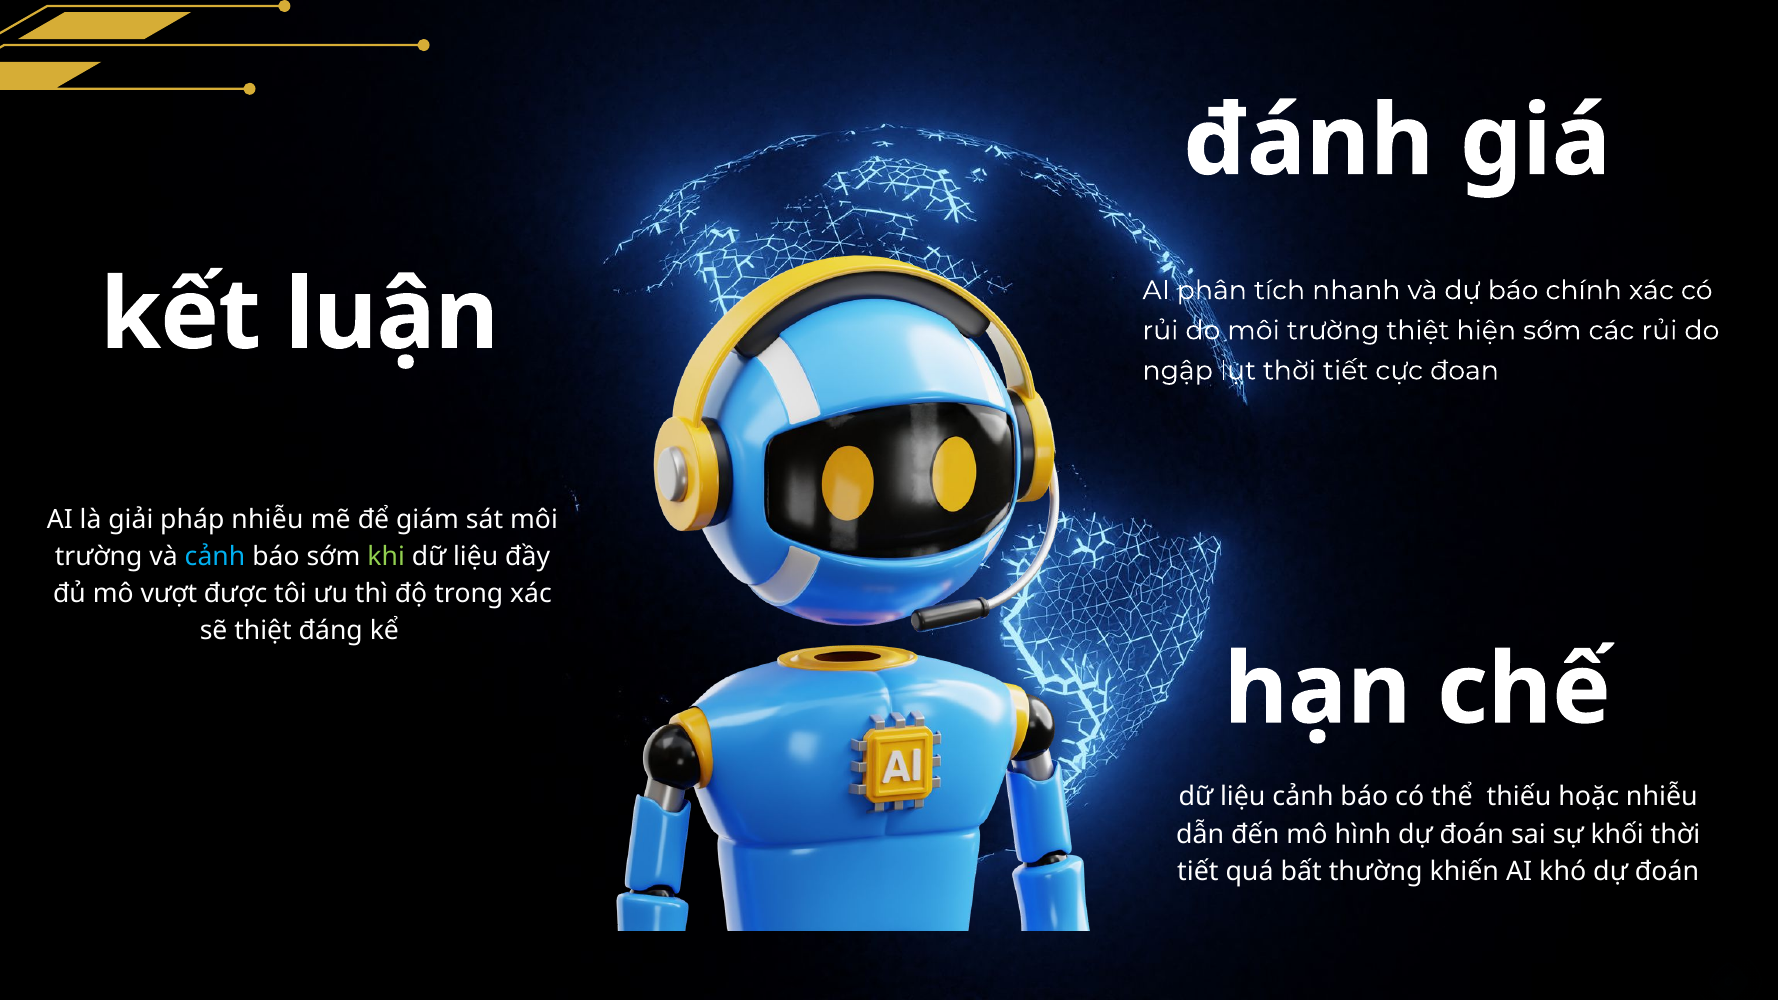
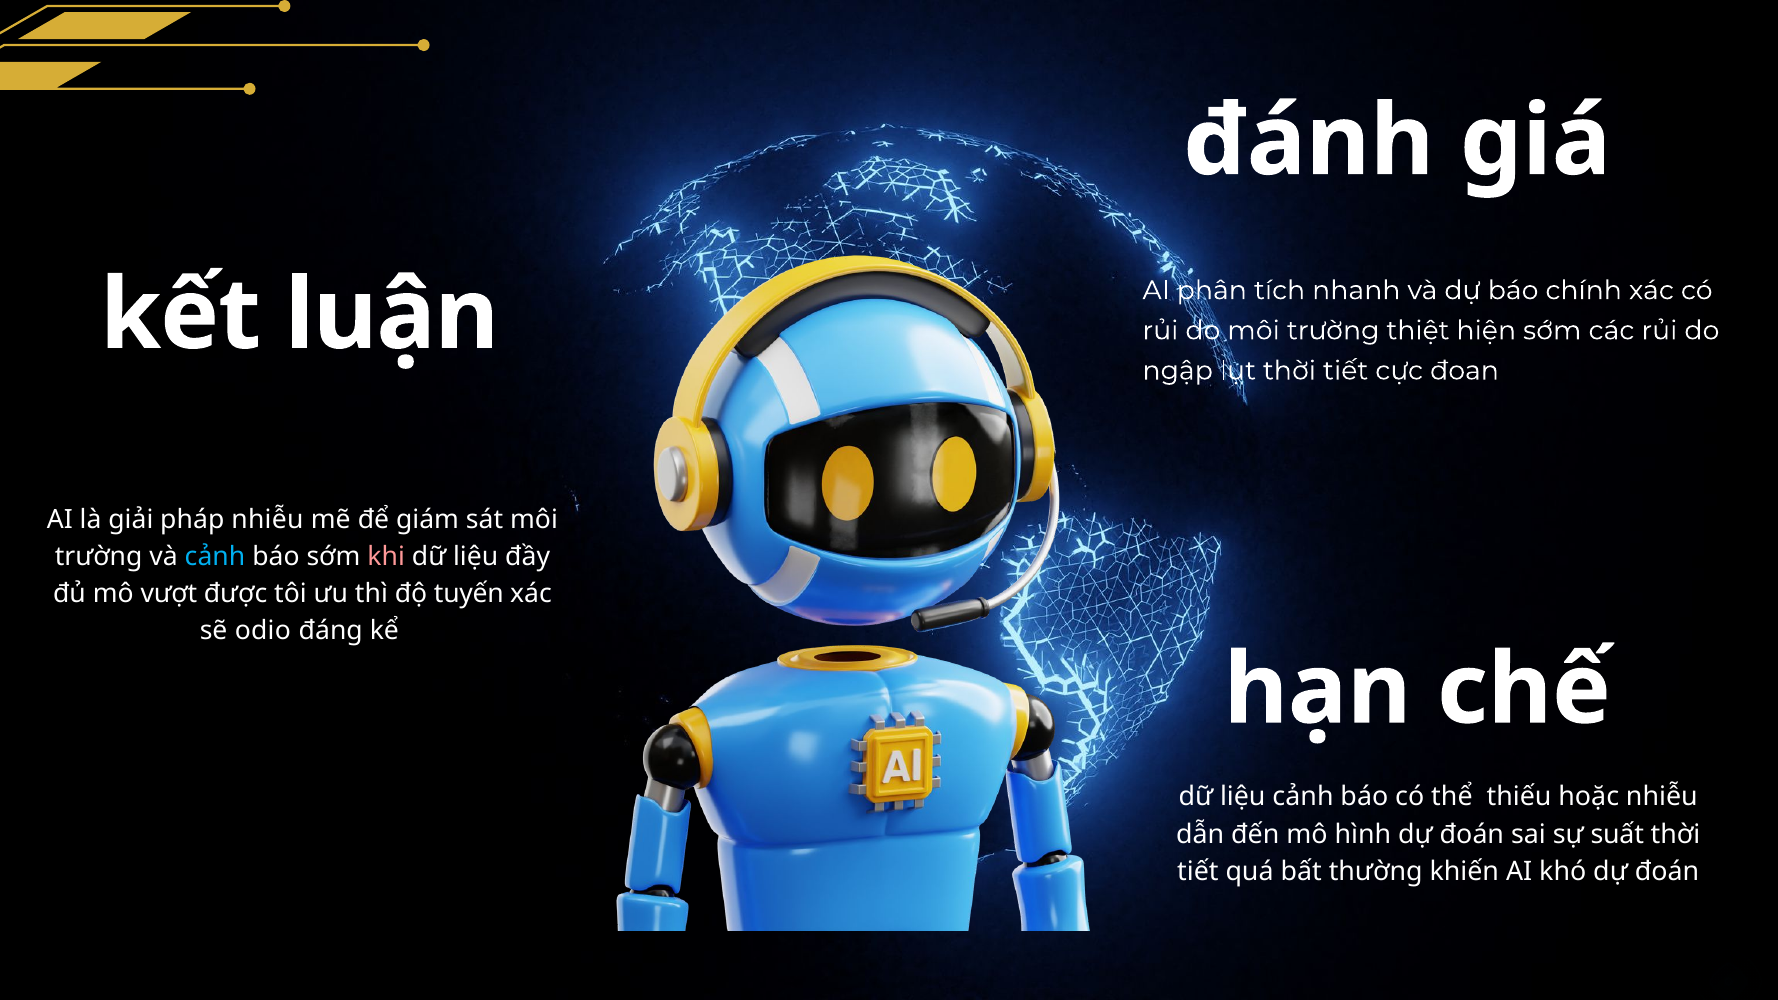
khi colour: light green -> pink (386, 557)
trong: trong -> tuyến (469, 594)
sẽ thiệt: thiệt -> odio (263, 631)
khối: khối -> suất (1617, 834)
